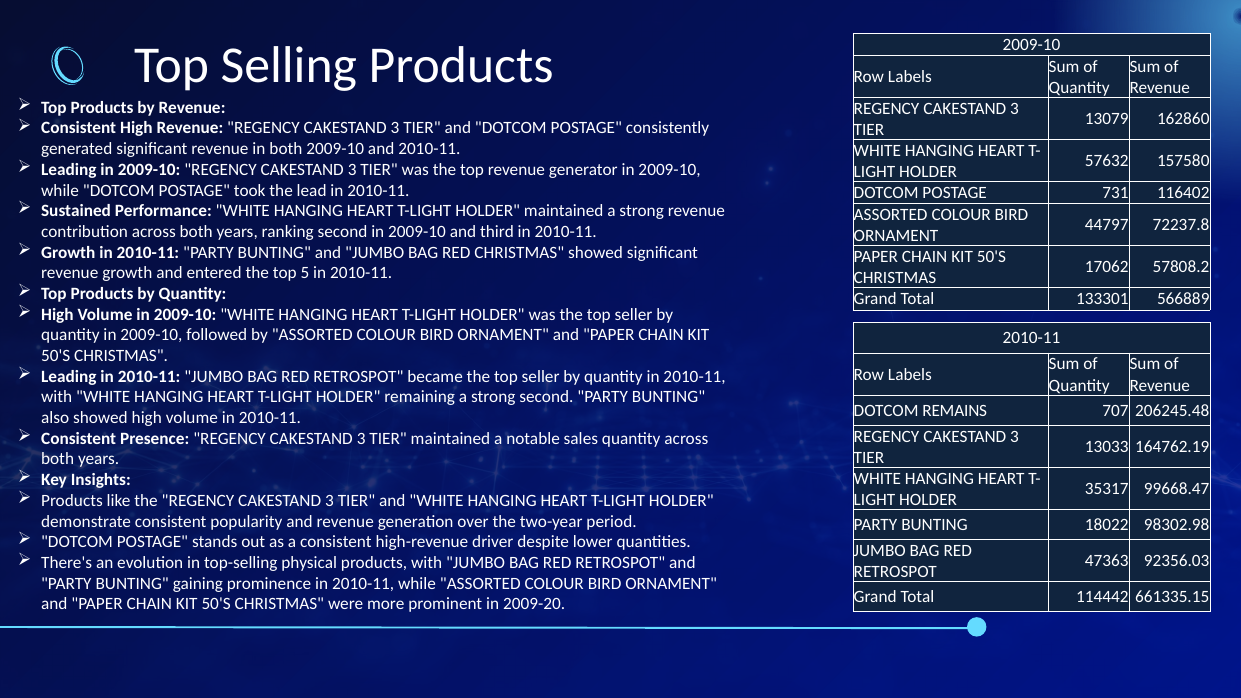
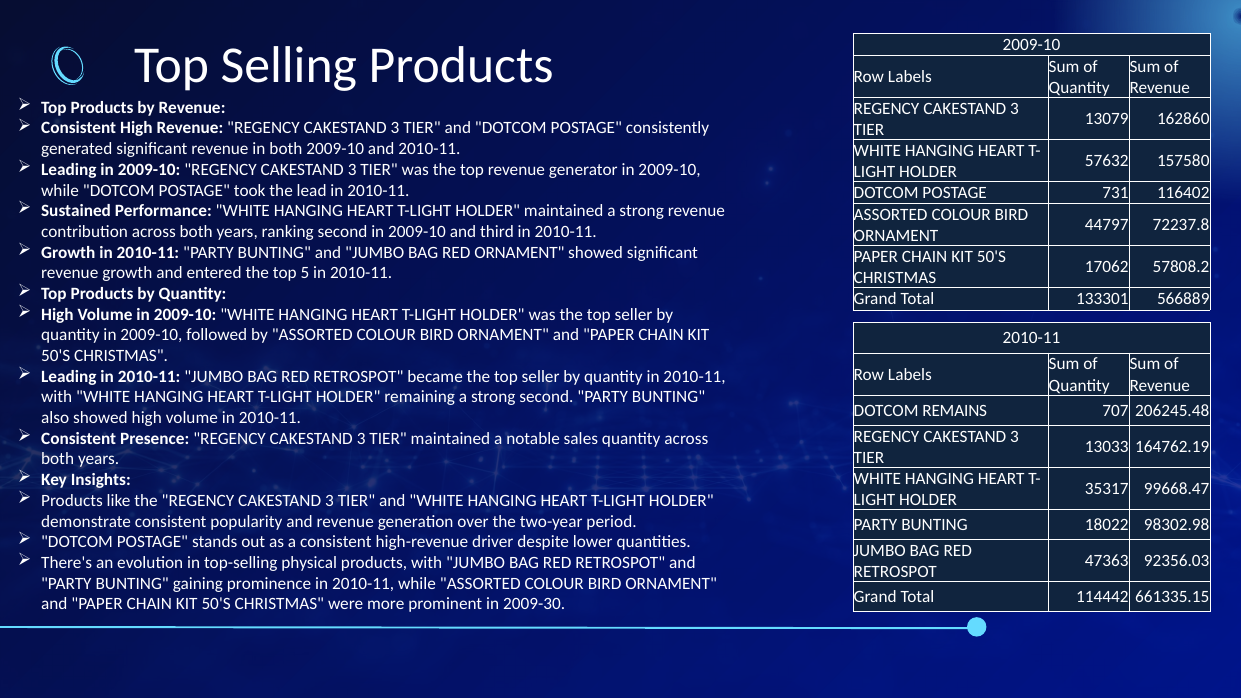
RED CHRISTMAS: CHRISTMAS -> ORNAMENT (519, 252)
2009-20: 2009-20 -> 2009-30 (534, 604)
